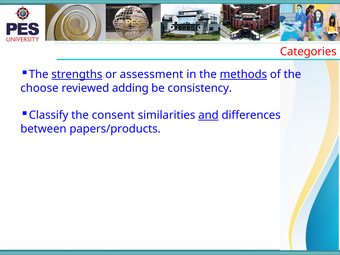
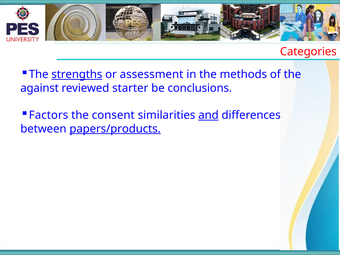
methods underline: present -> none (243, 74)
choose: choose -> against (40, 88)
adding: adding -> starter (130, 88)
consistency: consistency -> conclusions (200, 88)
Classify: Classify -> Factors (49, 115)
papers/products underline: none -> present (115, 129)
